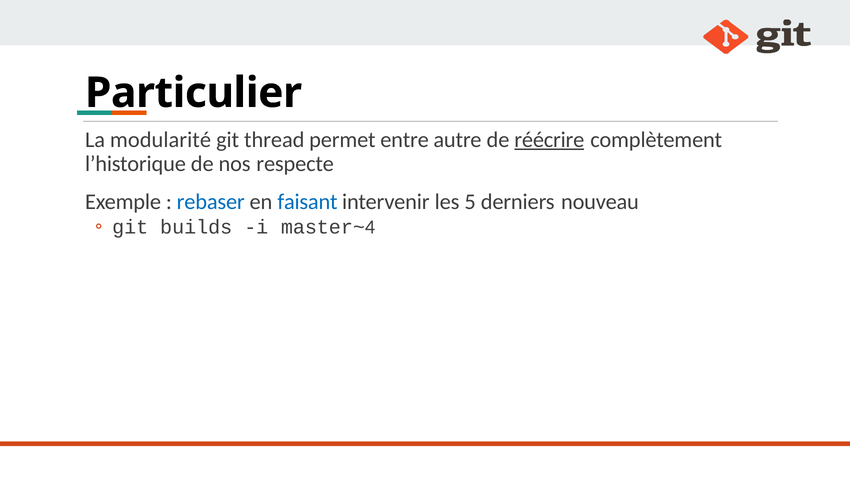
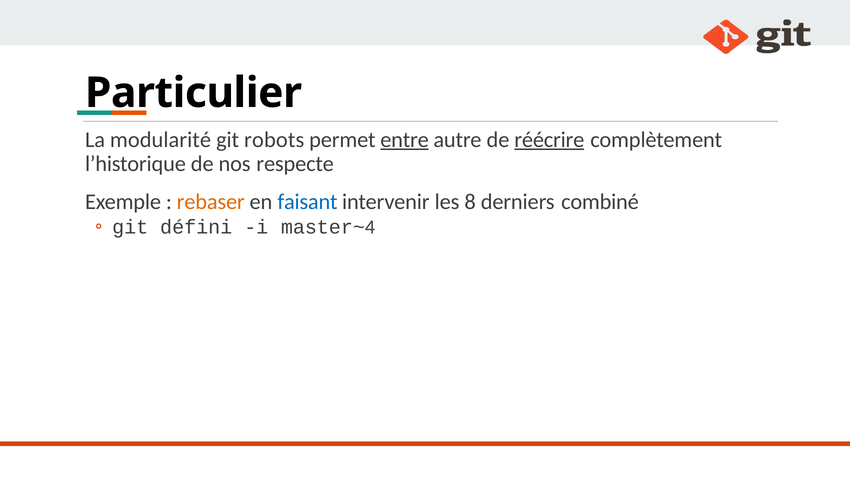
thread: thread -> robots (274, 140)
entre underline: none -> present (405, 140)
rebaser colour: blue -> orange (211, 202)
5: 5 -> 8 (470, 202)
nouveau: nouveau -> combiné (600, 202)
builds: builds -> défini (196, 227)
